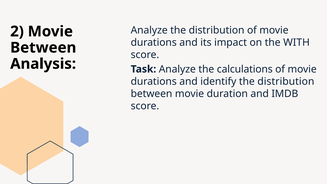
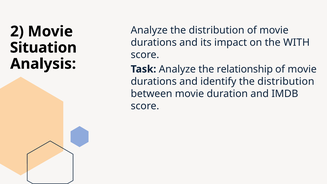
Between: Between -> Situation (43, 48)
calculations: calculations -> relationship (245, 69)
